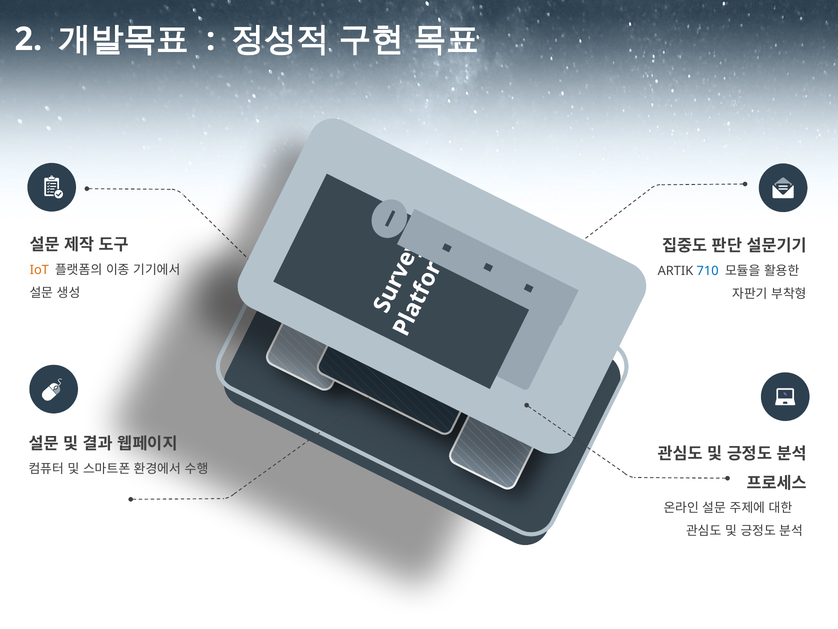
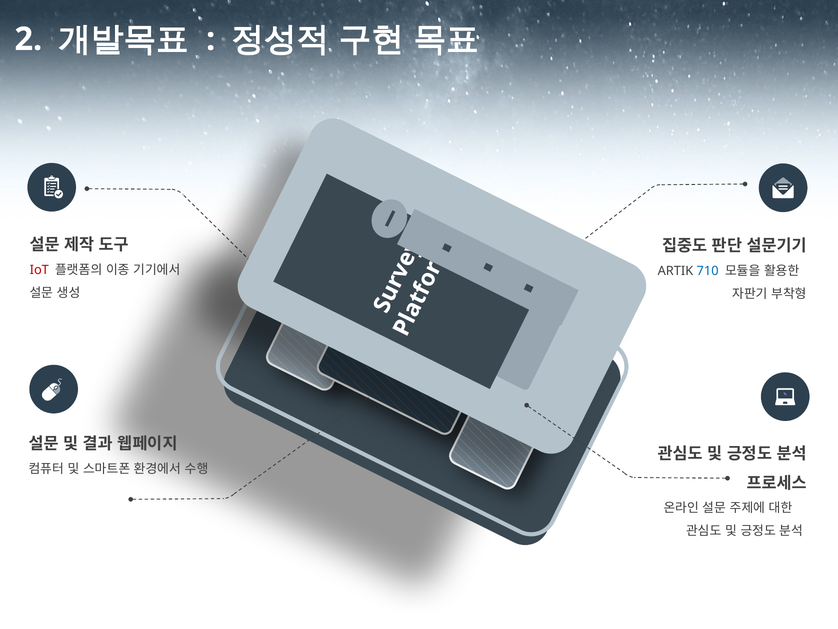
IoT colour: orange -> red (39, 270)
